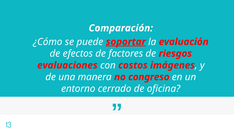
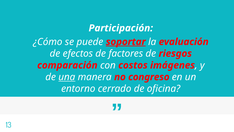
Comparación: Comparación -> Participación (121, 28)
evaluaciones: evaluaciones -> comparación (67, 65)
una underline: none -> present (67, 77)
